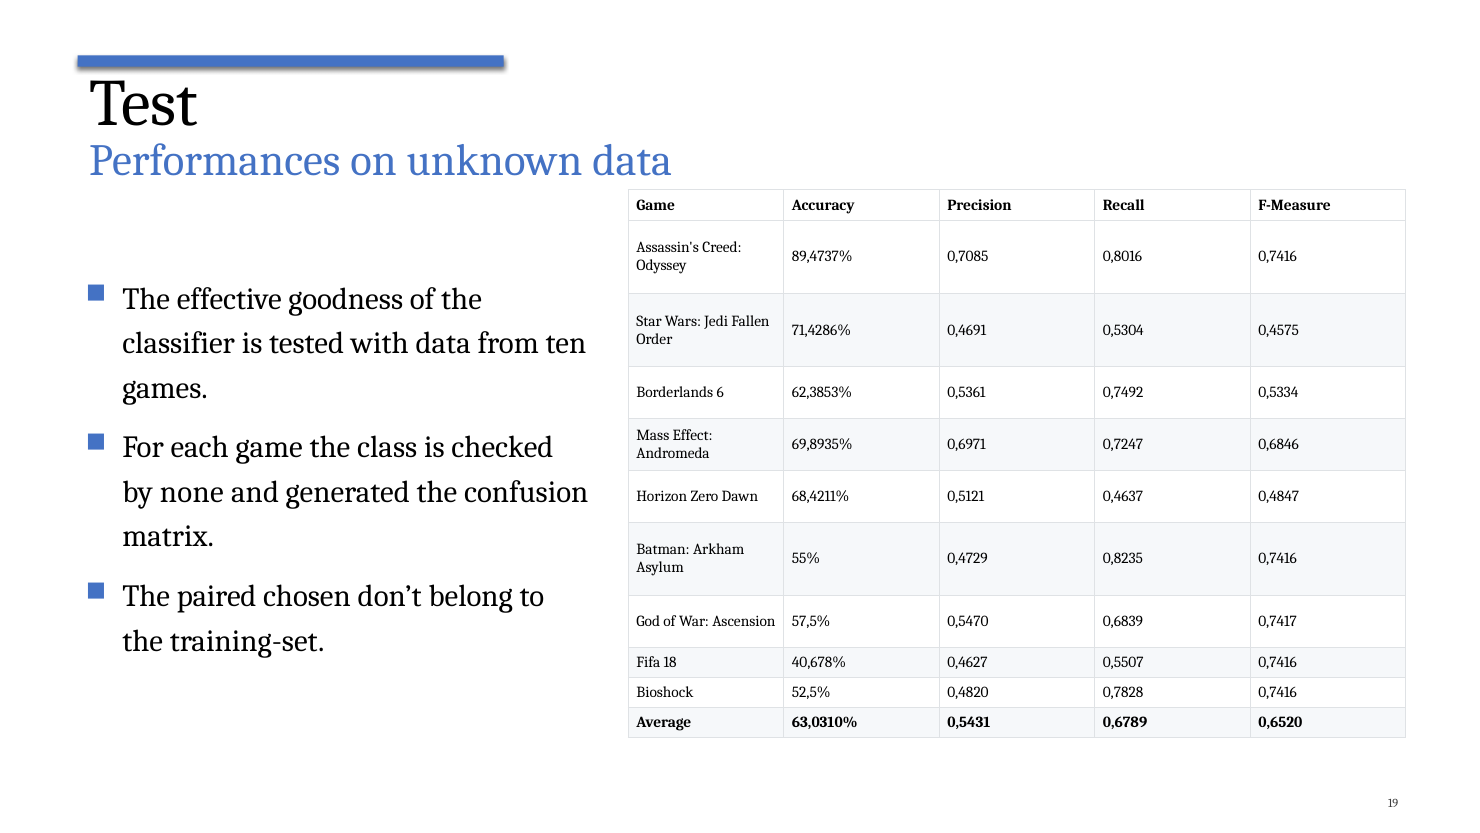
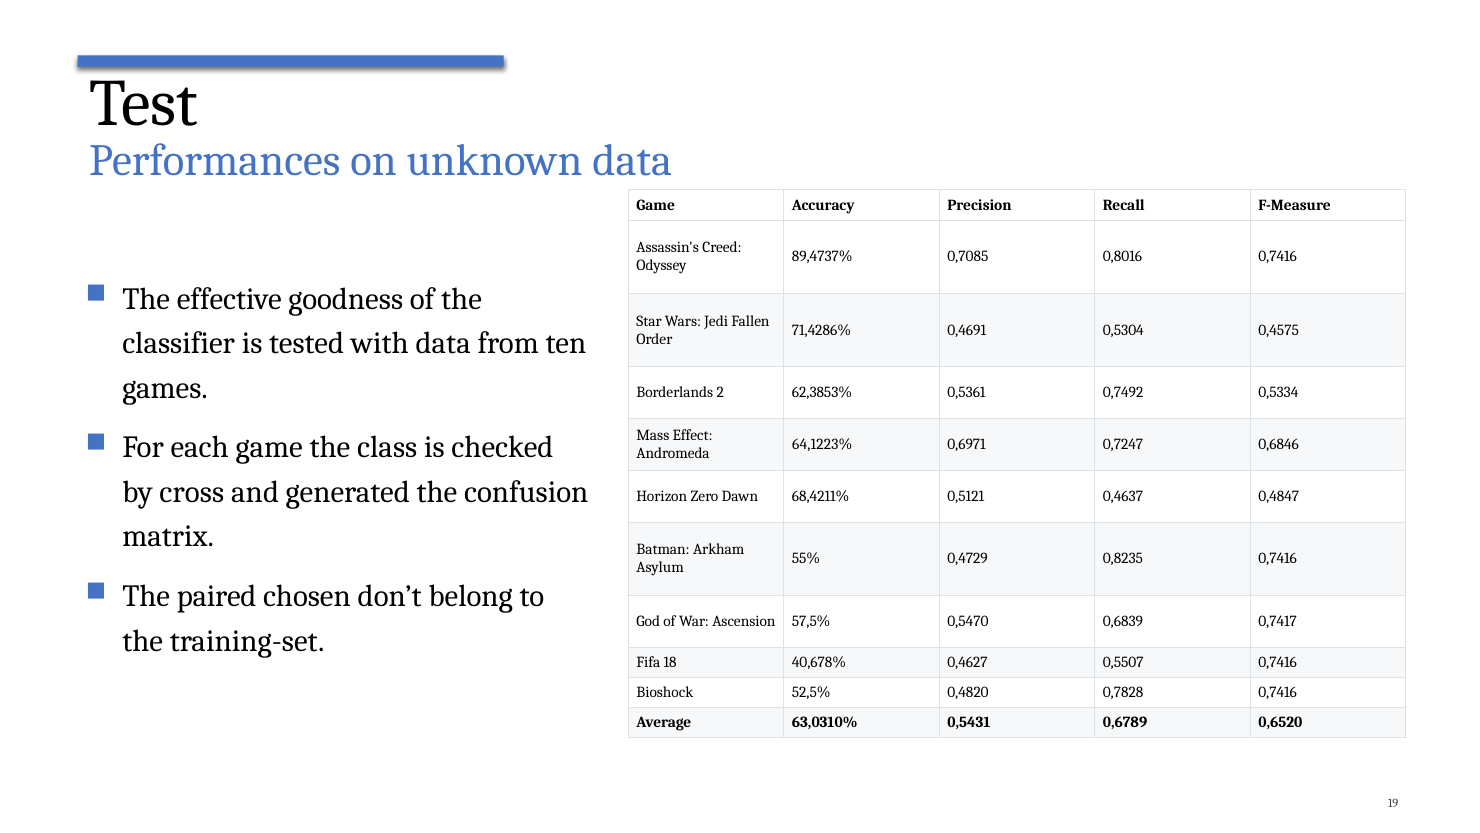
6: 6 -> 2 (720, 392)
69,8935%: 69,8935% -> 64,1223% (822, 444)
none: none -> cross (192, 492)
